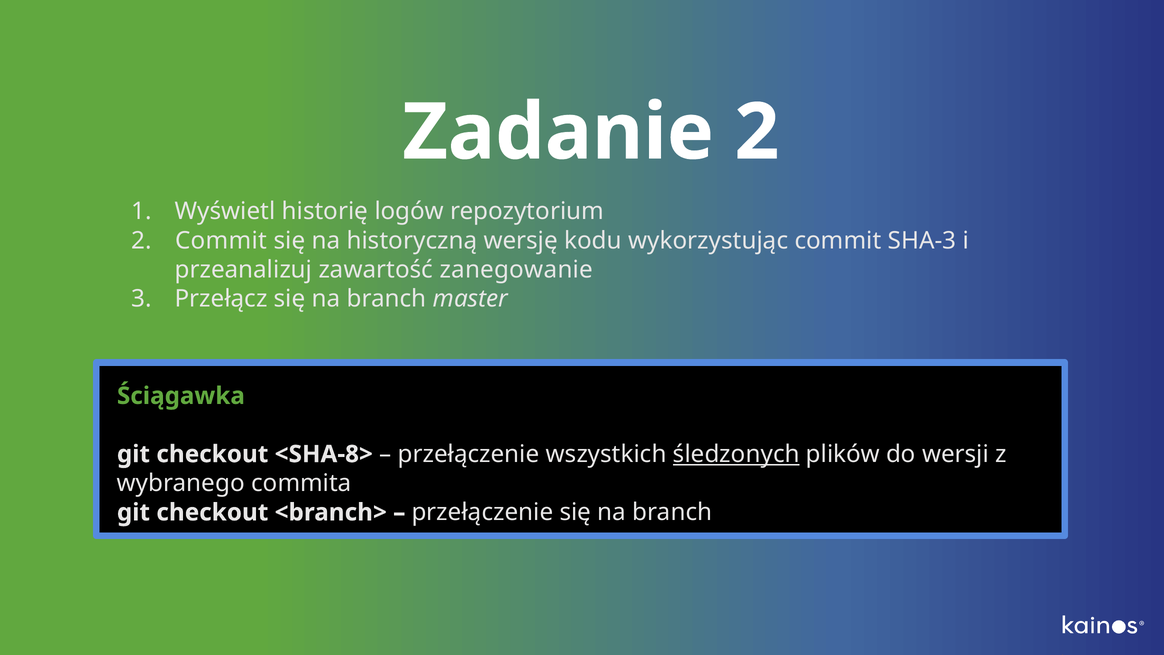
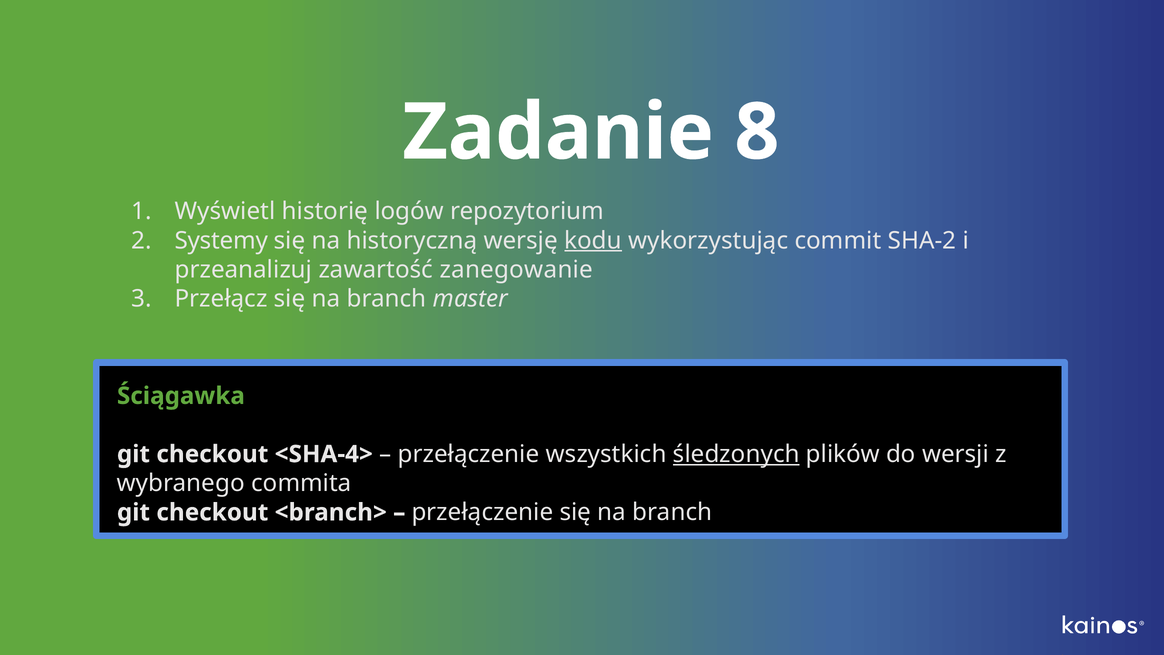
Zadanie 2: 2 -> 8 (757, 133)
Commit: Commit -> Systemy (221, 240)
kodu underline: none -> present (593, 240)
SHA-3: SHA-3 -> SHA-2 (922, 240)
<SHA-8>: <SHA-8> -> <SHA-4> (324, 454)
